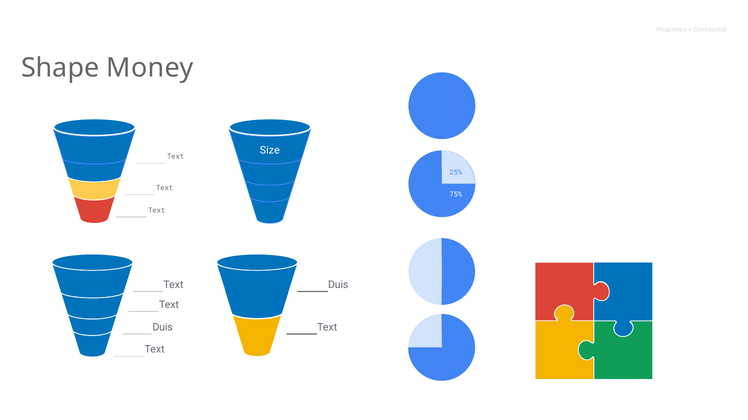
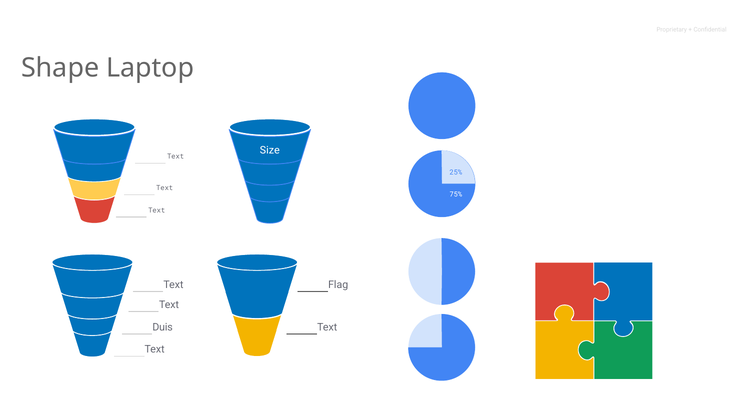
Money: Money -> Laptop (150, 68)
Duis: Duis -> Flag (338, 285)
